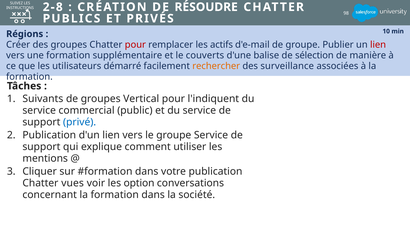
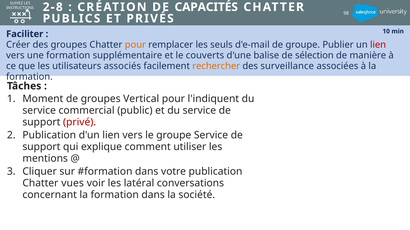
RÉSOUDRE: RÉSOUDRE -> CAPACITÉS (206, 7)
Régions: Régions -> Faciliter (25, 34)
pour colour: red -> orange (135, 45)
actifs: actifs -> seuls (221, 45)
démarré: démarré -> associés (122, 66)
Suivants: Suivants -> Moment (43, 99)
privé colour: blue -> red (80, 123)
option: option -> latéral (139, 184)
